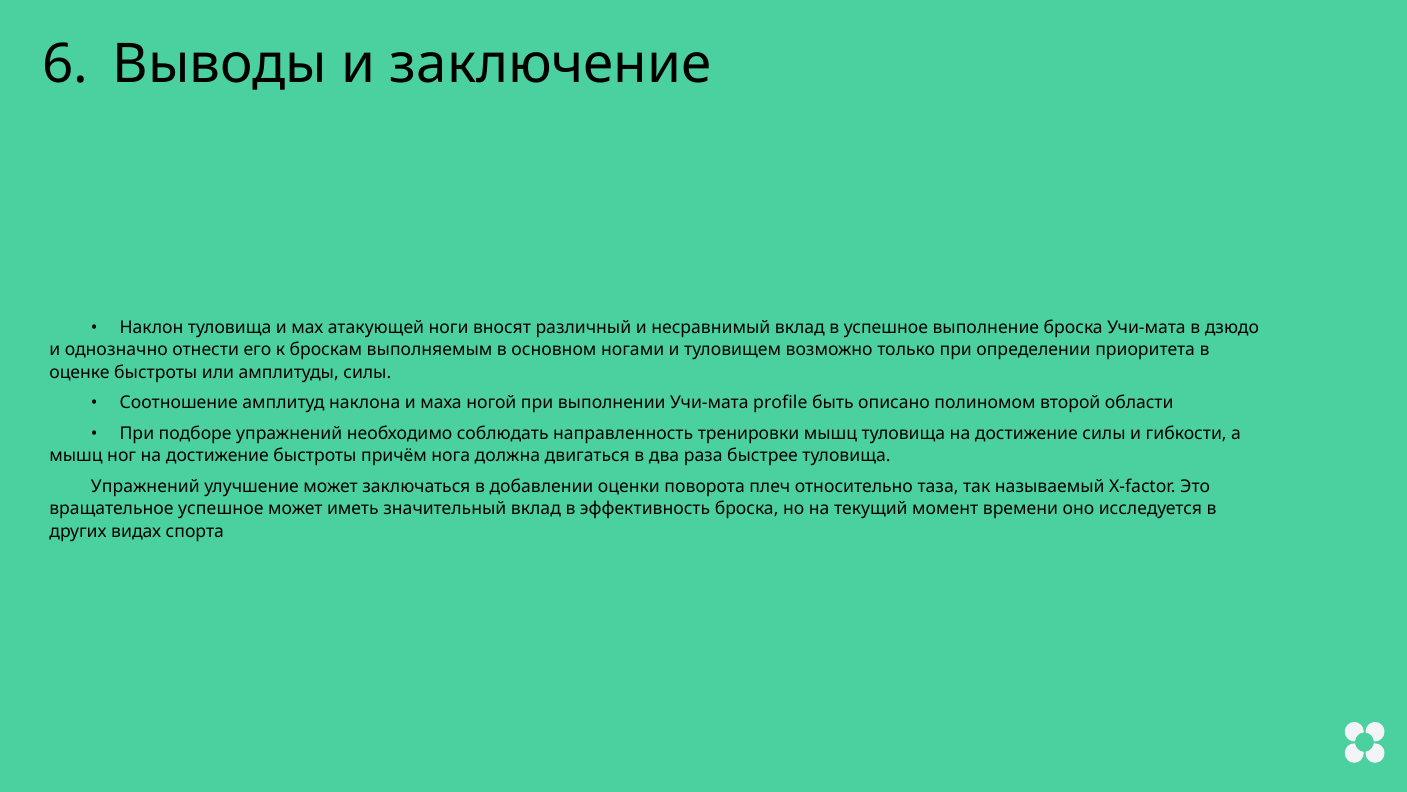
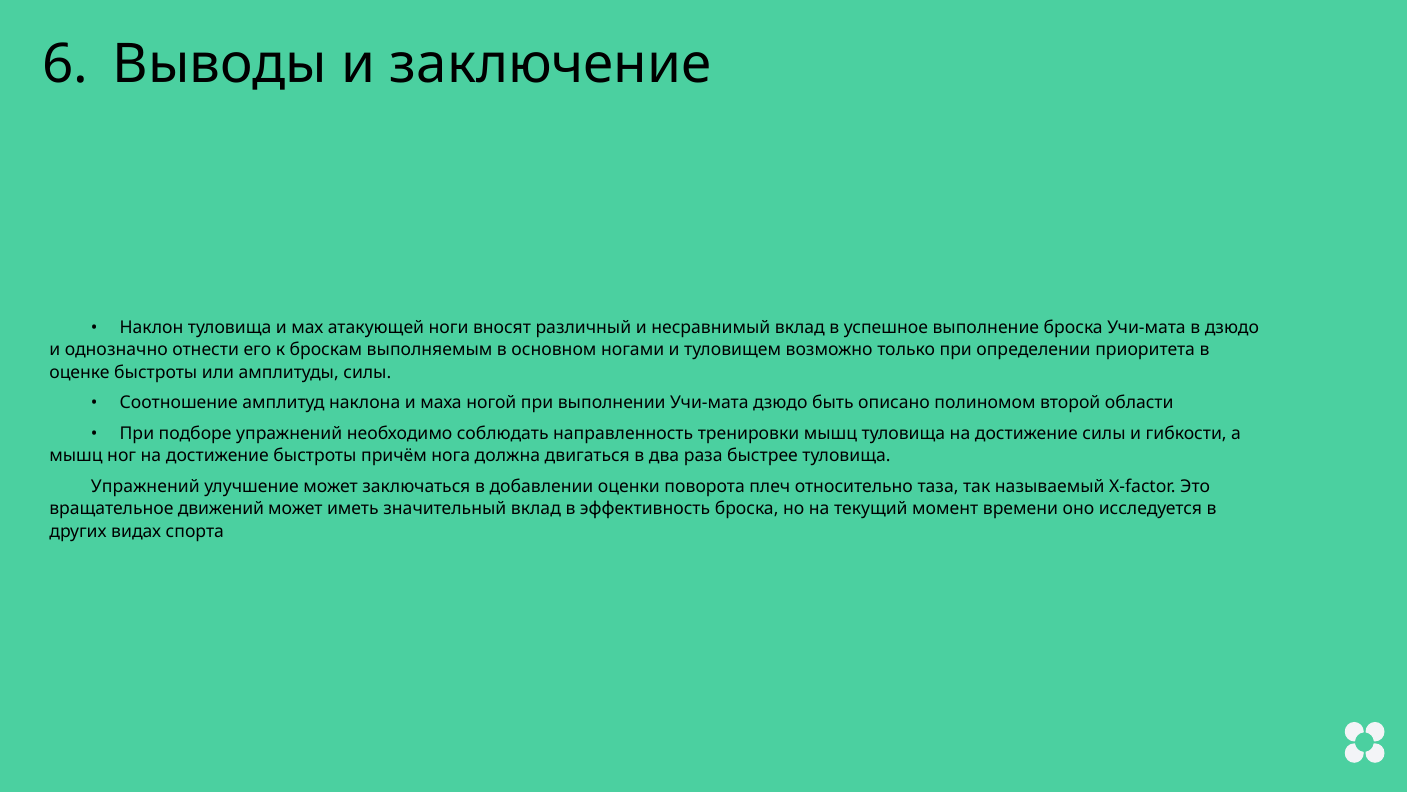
Учи-мата profile: profile -> дзюдо (780, 403)
вращательное успешное: успешное -> движений (221, 508)
